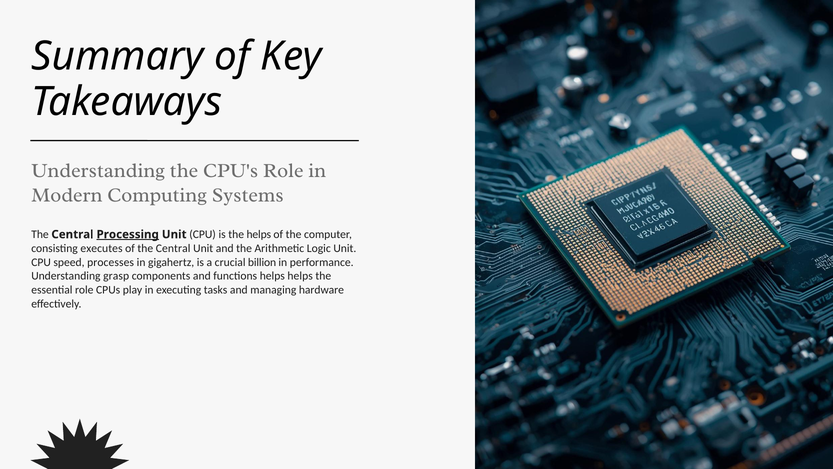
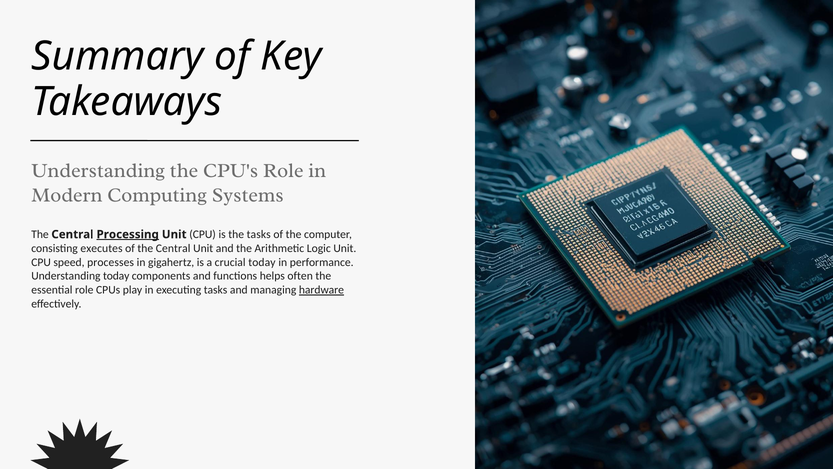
the helps: helps -> tasks (259, 234)
crucial billion: billion -> today (262, 262)
Understanding grasp: grasp -> today (116, 276)
helps helps: helps -> often (300, 276)
hardware underline: none -> present (321, 290)
